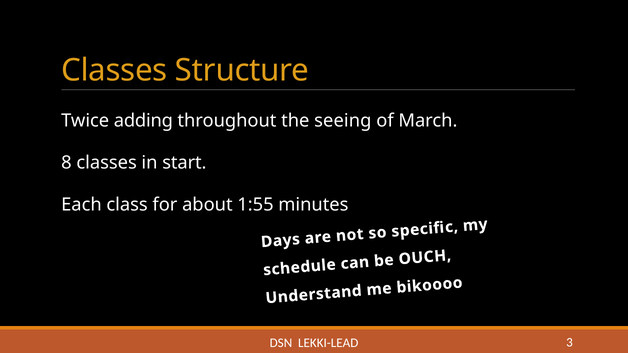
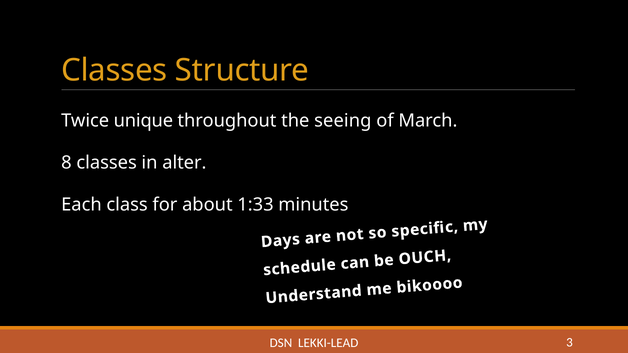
adding: adding -> unique (143, 121)
start: start -> alter (184, 163)
1:55: 1:55 -> 1:33 (255, 205)
